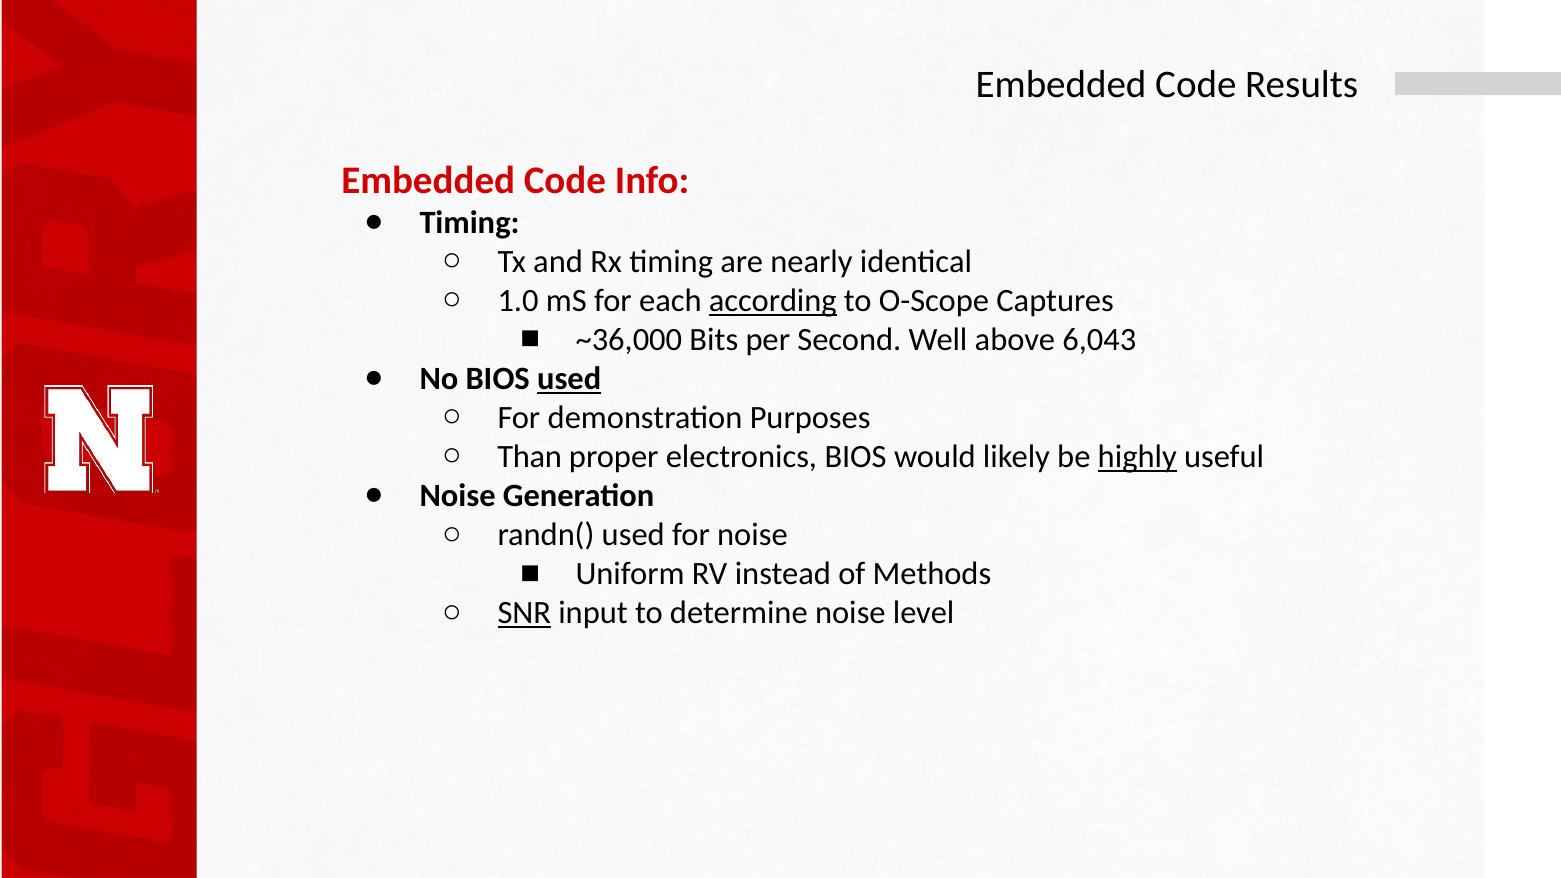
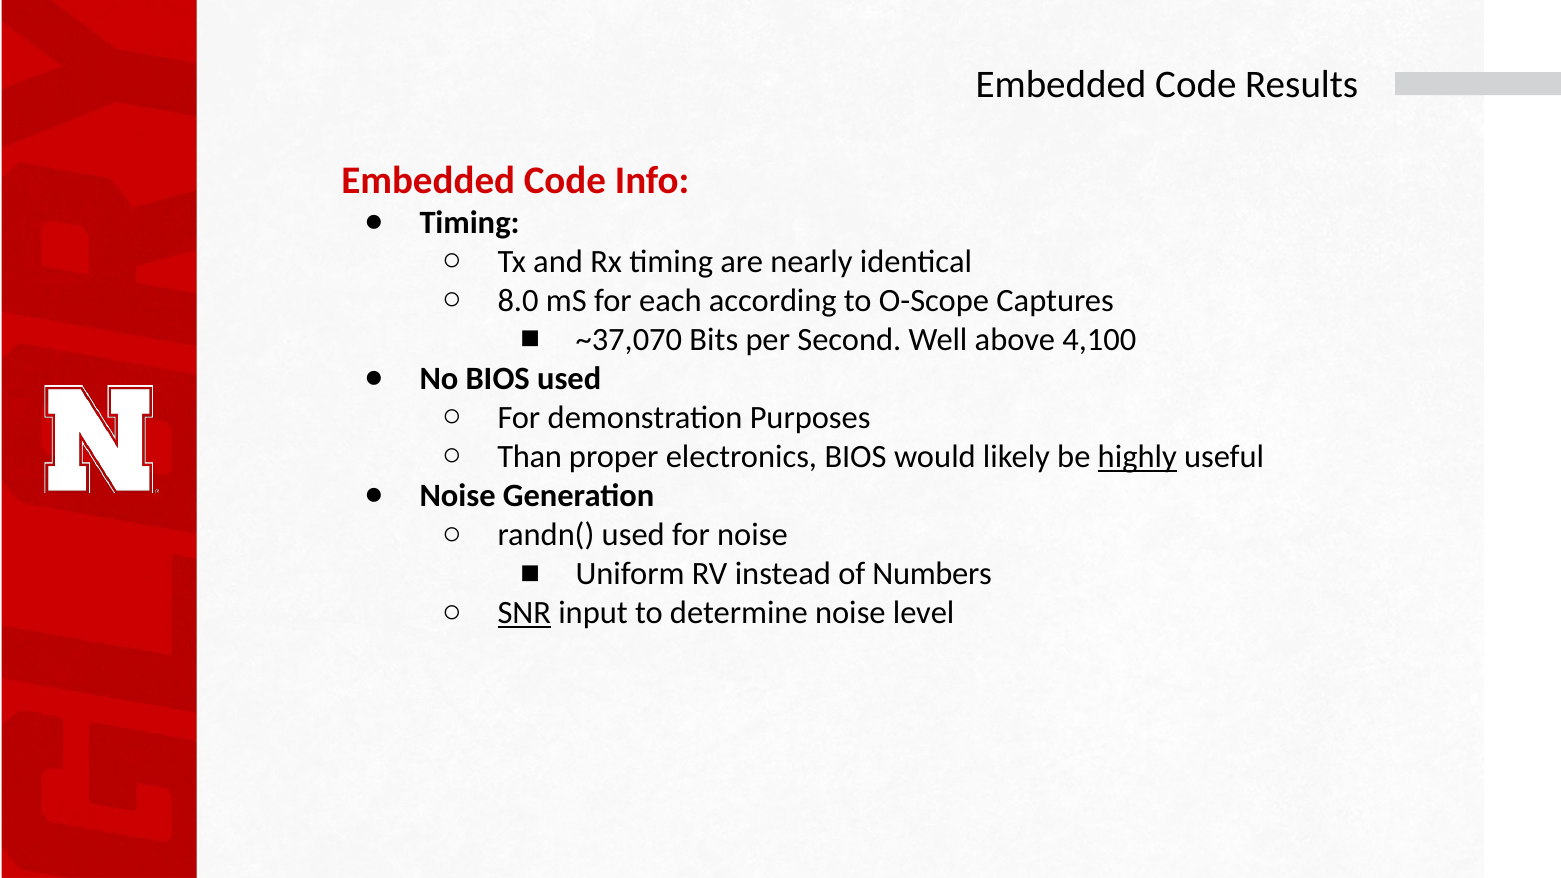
1.0: 1.0 -> 8.0 (518, 301)
according underline: present -> none (773, 301)
~36,000: ~36,000 -> ~37,070 (629, 340)
6,043: 6,043 -> 4,100 (1099, 340)
used underline: present -> none (569, 379)
Methods: Methods -> Numbers (932, 574)
